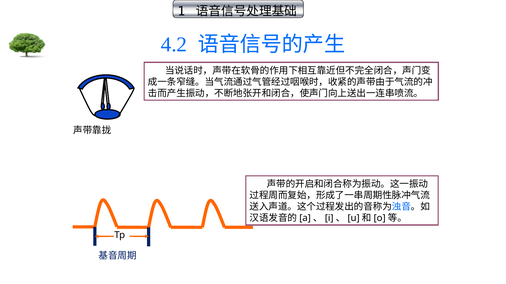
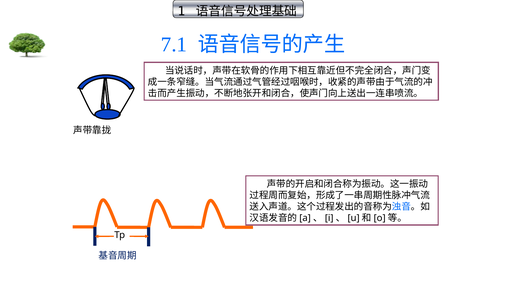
4.2: 4.2 -> 7.1 (174, 45)
